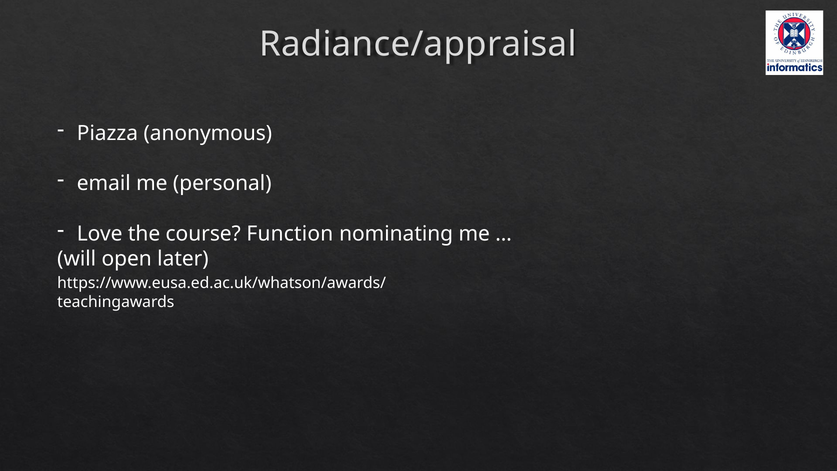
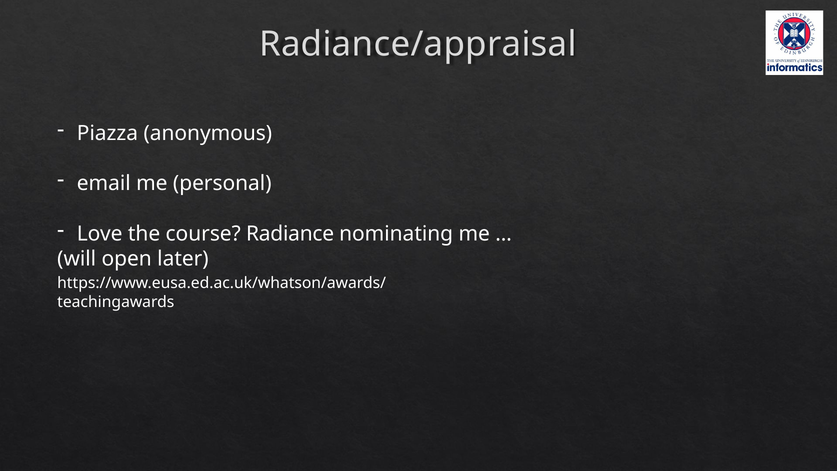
Function: Function -> Radiance (290, 234)
